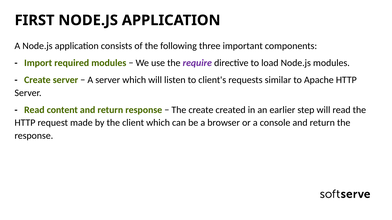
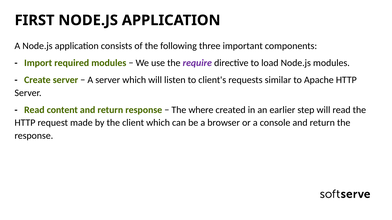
The create: create -> where (201, 110)
